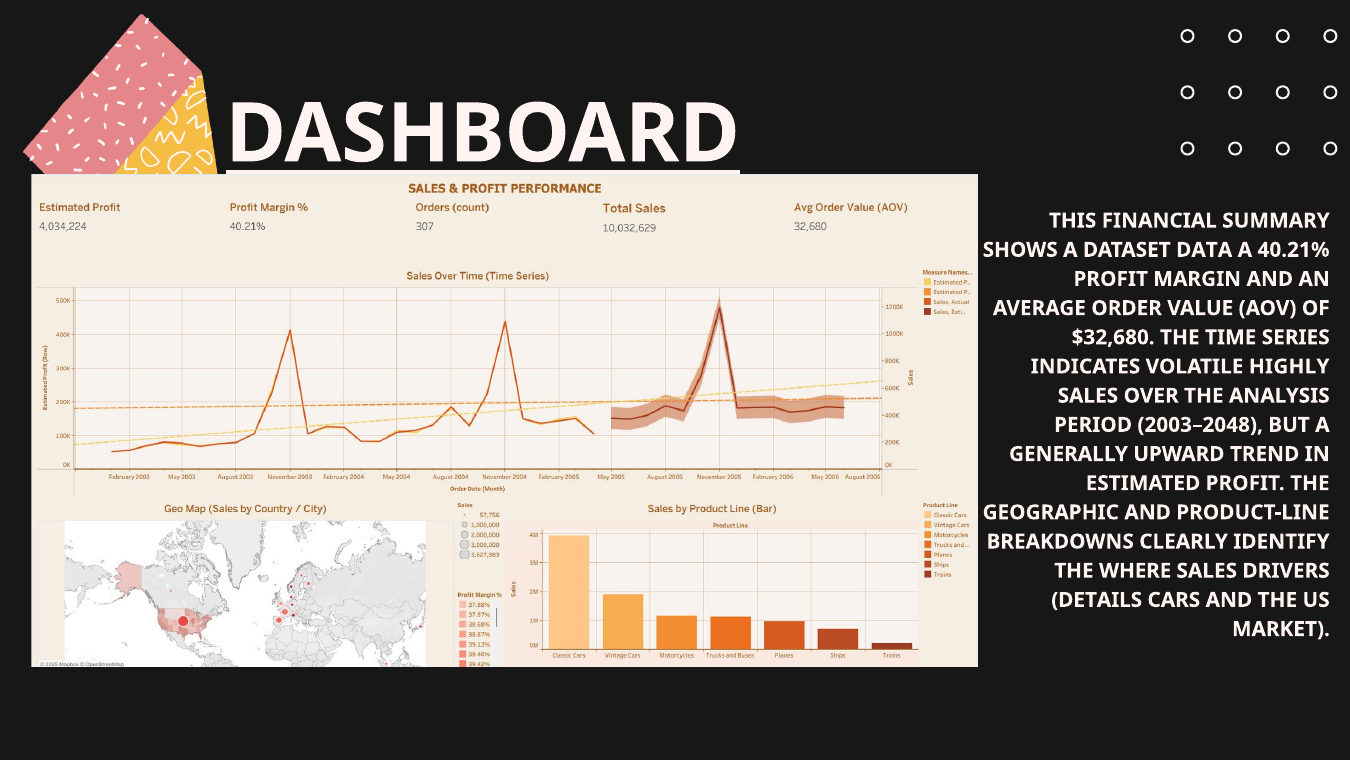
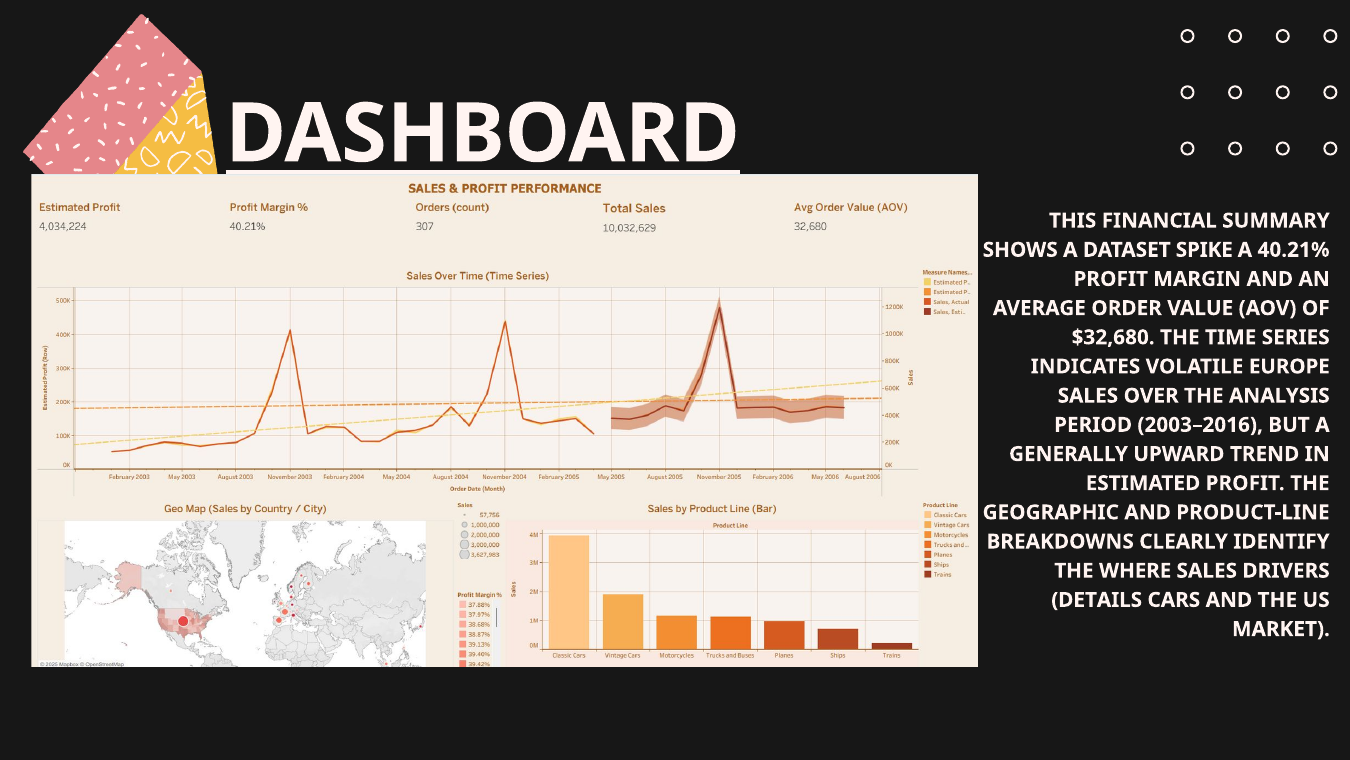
DATA: DATA -> SPIKE (1204, 250)
HIGHLY: HIGHLY -> EUROPE (1289, 366)
2003–2048: 2003–2048 -> 2003–2016 (1200, 425)
